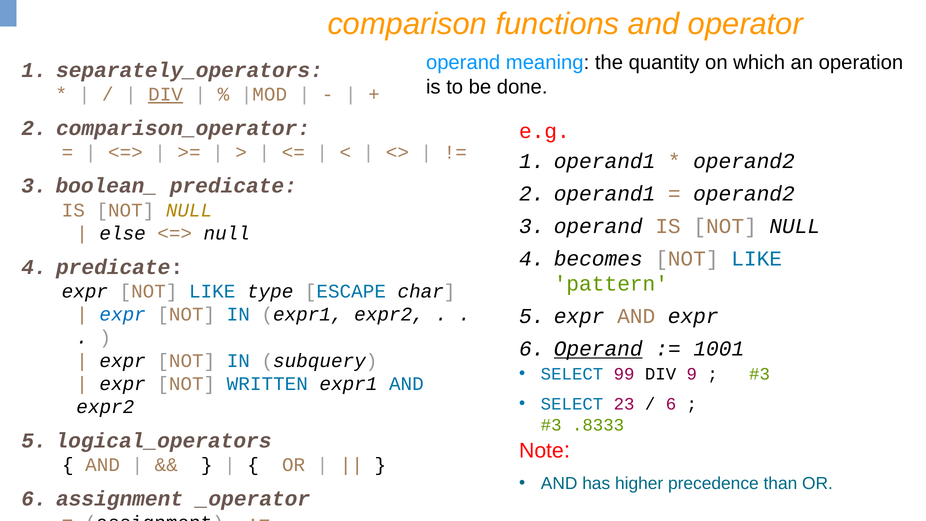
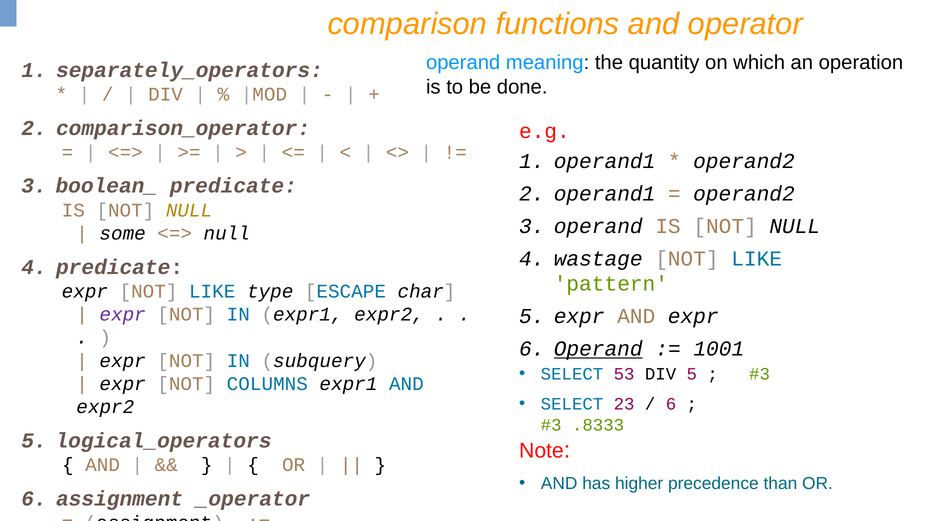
DIV underline: present -> none (166, 94)
else: else -> some (123, 233)
becomes: becomes -> wastage (598, 258)
expr colour: blue -> purple (123, 314)
99: 99 -> 53 (624, 374)
DIV 9: 9 -> 5 (692, 374)
WRITTEN: WRITTEN -> COLUMNS (267, 384)
